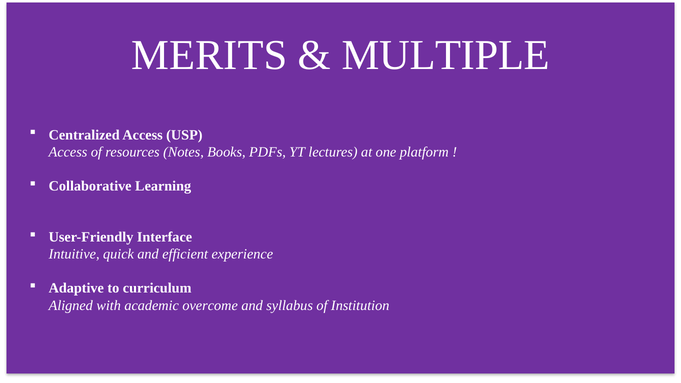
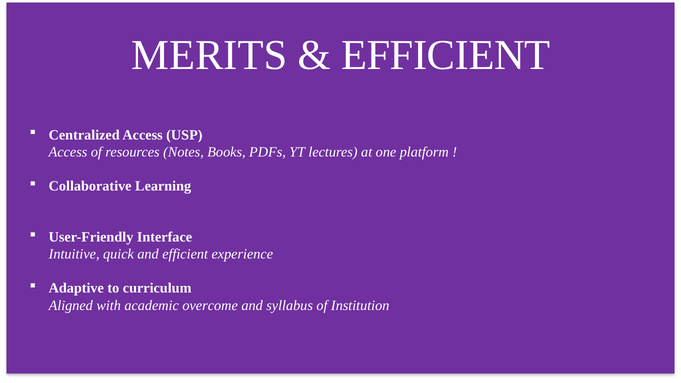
MULTIPLE: MULTIPLE -> EFFICIENT (446, 55)
